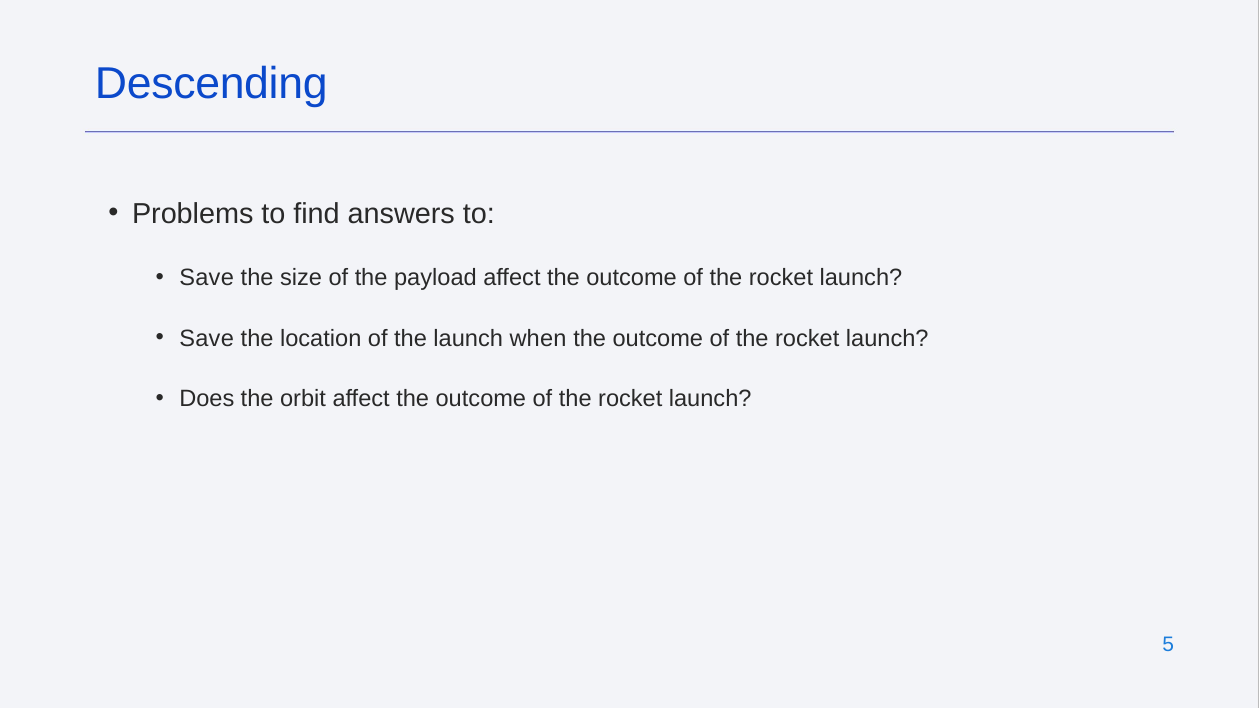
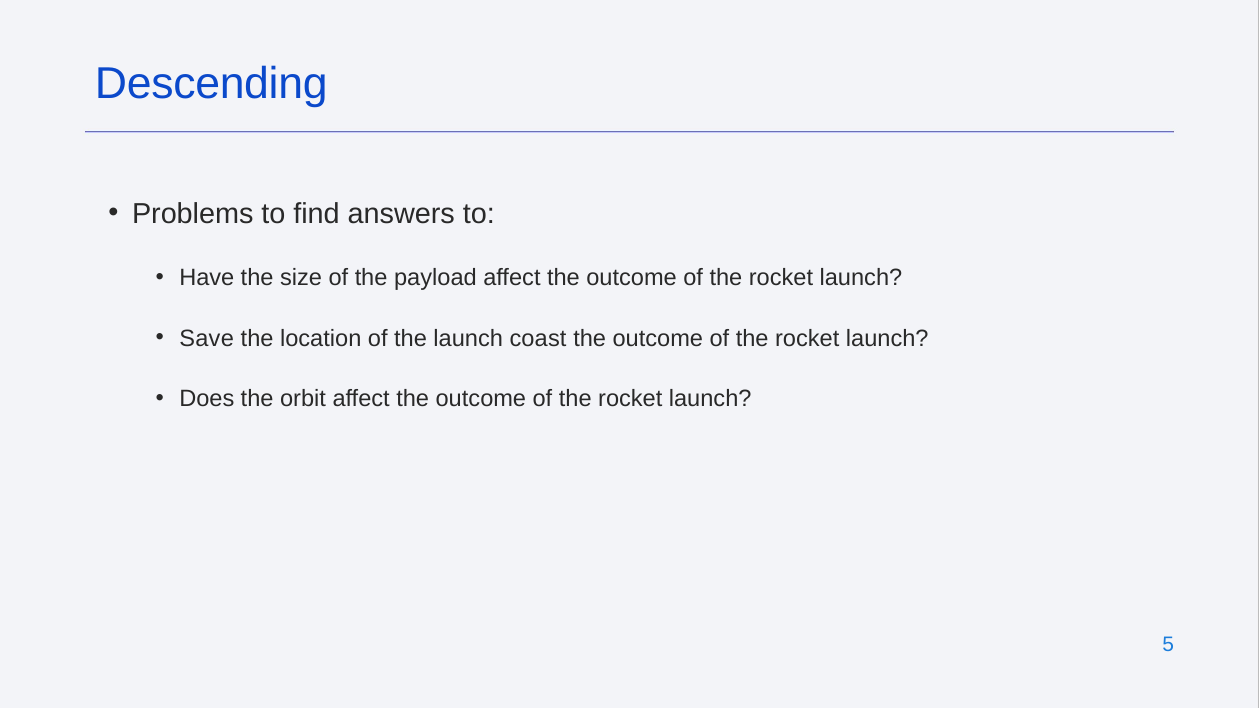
Save: Save -> Have (207, 278)
when: when -> coast (538, 338)
